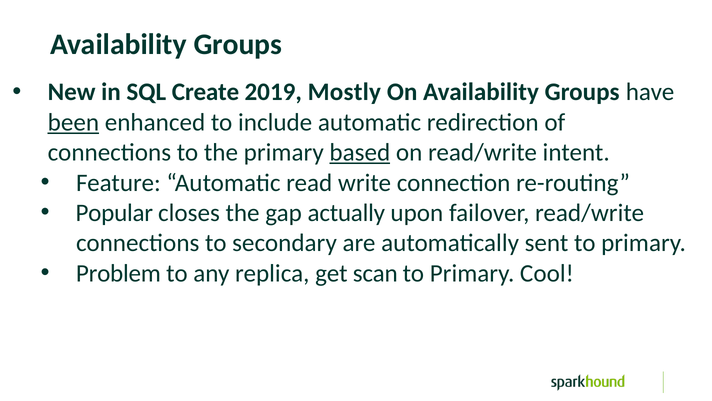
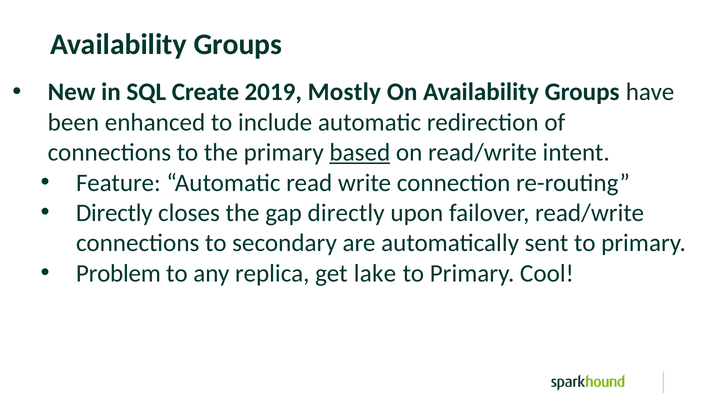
been underline: present -> none (73, 122)
Popular: Popular -> Directly (114, 213)
gap actually: actually -> directly (346, 213)
scan: scan -> lake (375, 273)
